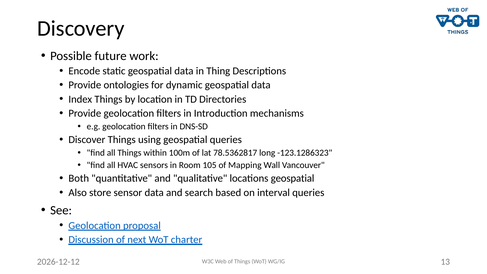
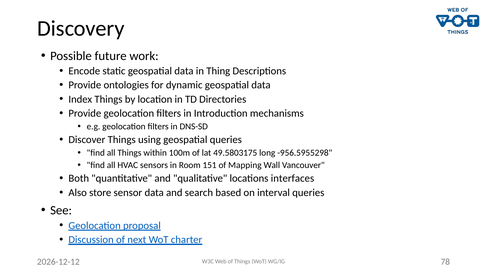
78.5362817: 78.5362817 -> 49.5803175 (235, 153)
-123.1286323: -123.1286323 -> -956.5955298 (305, 153)
105: 105 -> 151 (210, 165)
locations geospatial: geospatial -> interfaces (292, 178)
13: 13 -> 78 (445, 262)
